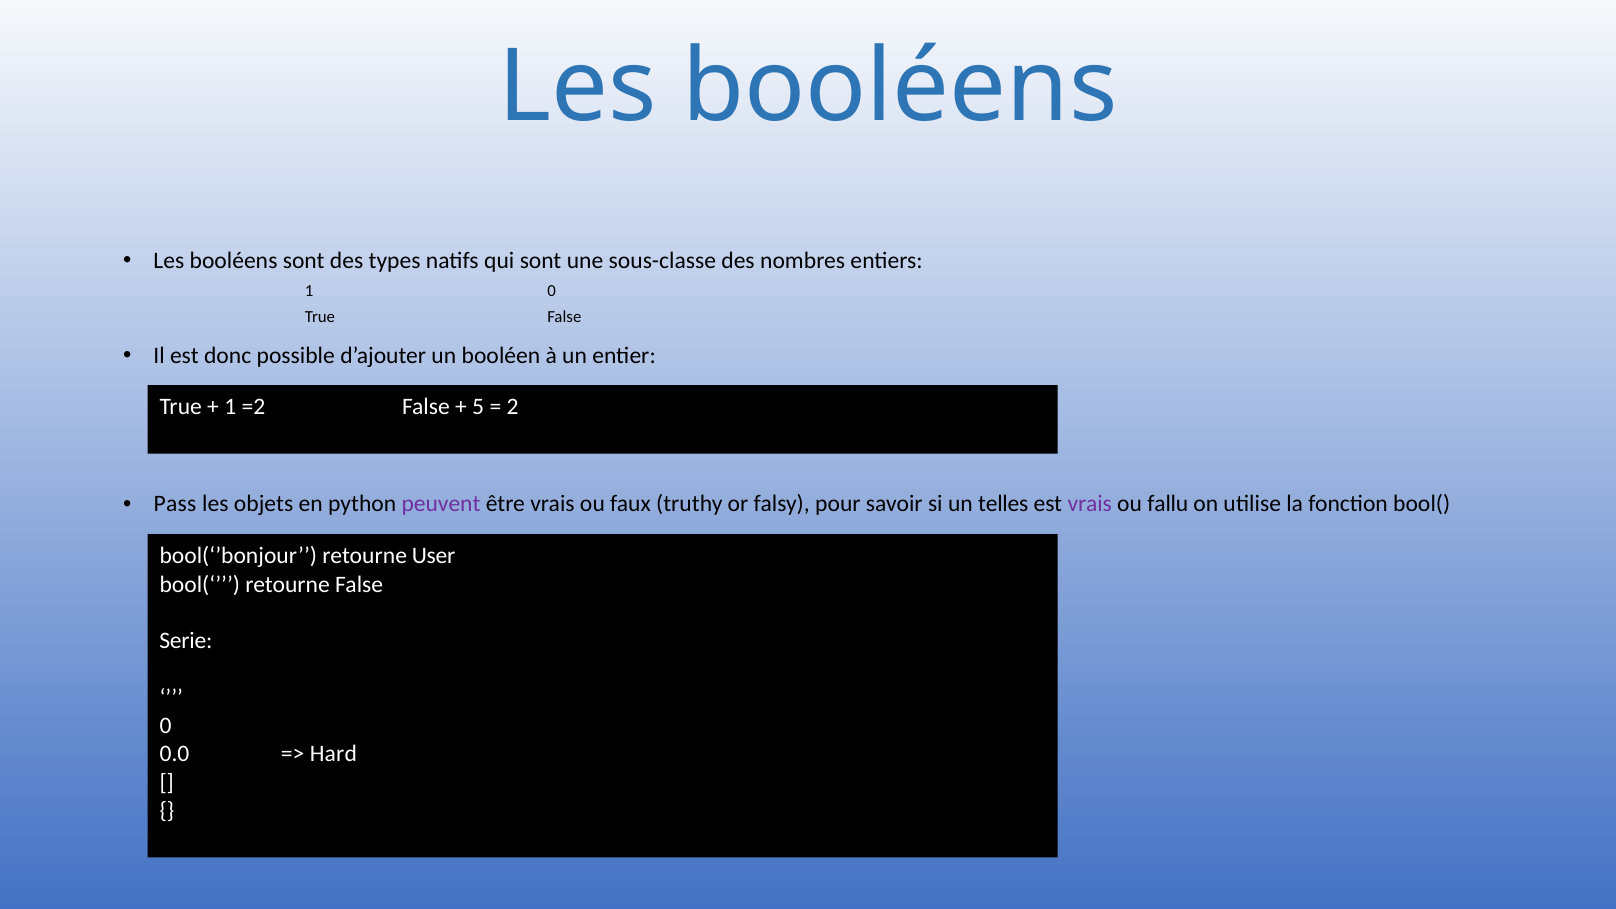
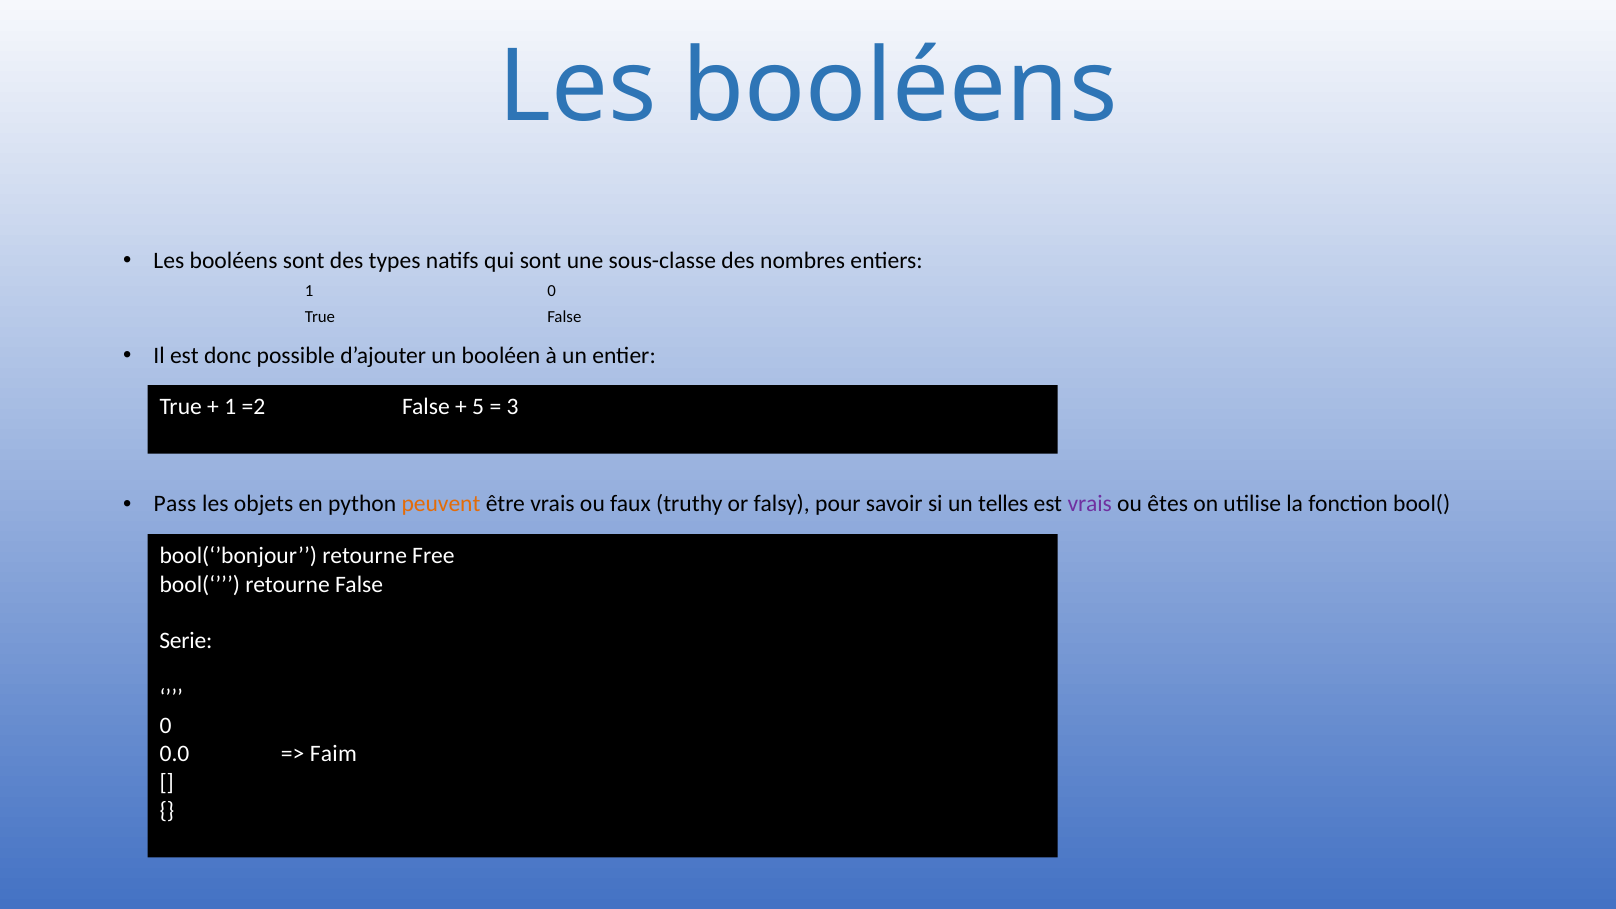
2: 2 -> 3 (513, 407)
peuvent colour: purple -> orange (441, 504)
fallu: fallu -> êtes (1168, 504)
User: User -> Free (433, 556)
Hard: Hard -> Faim (333, 754)
